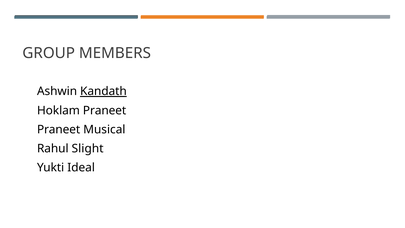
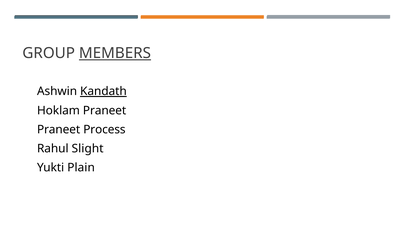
MEMBERS underline: none -> present (115, 53)
Musical: Musical -> Process (104, 129)
Ideal: Ideal -> Plain (81, 167)
